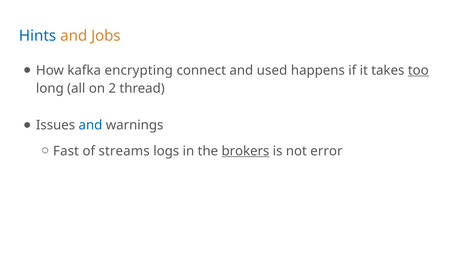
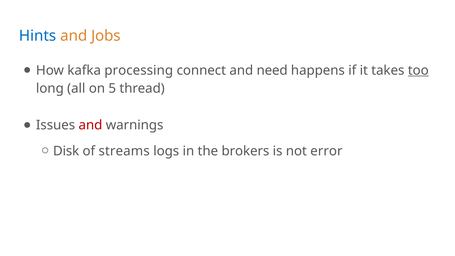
encrypting: encrypting -> processing (139, 70)
used: used -> need (272, 70)
2: 2 -> 5 (112, 89)
and colour: blue -> red (90, 125)
Fast: Fast -> Disk (66, 151)
brokers underline: present -> none (245, 151)
